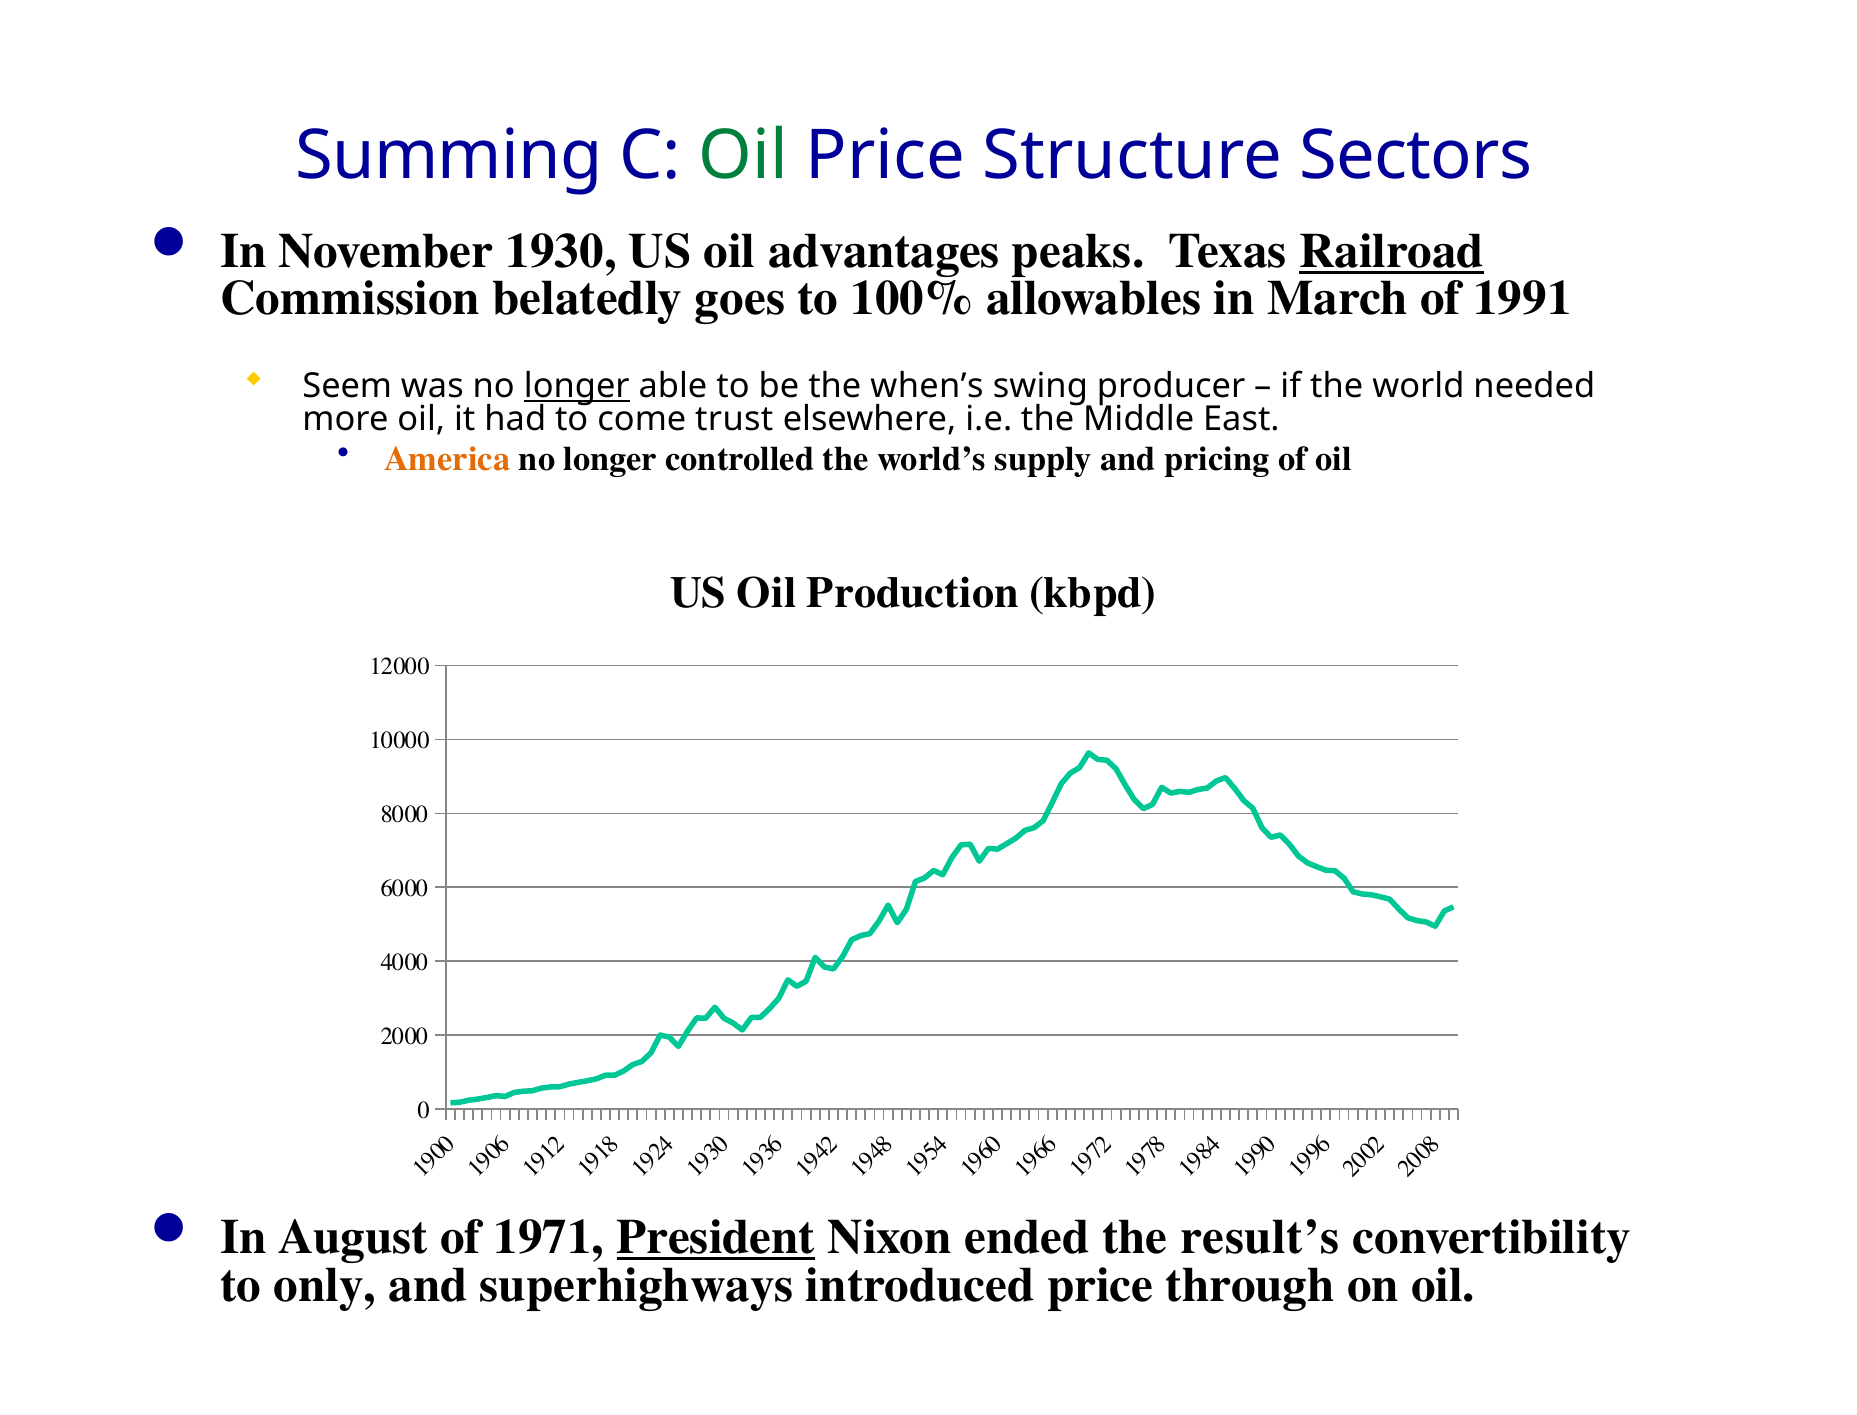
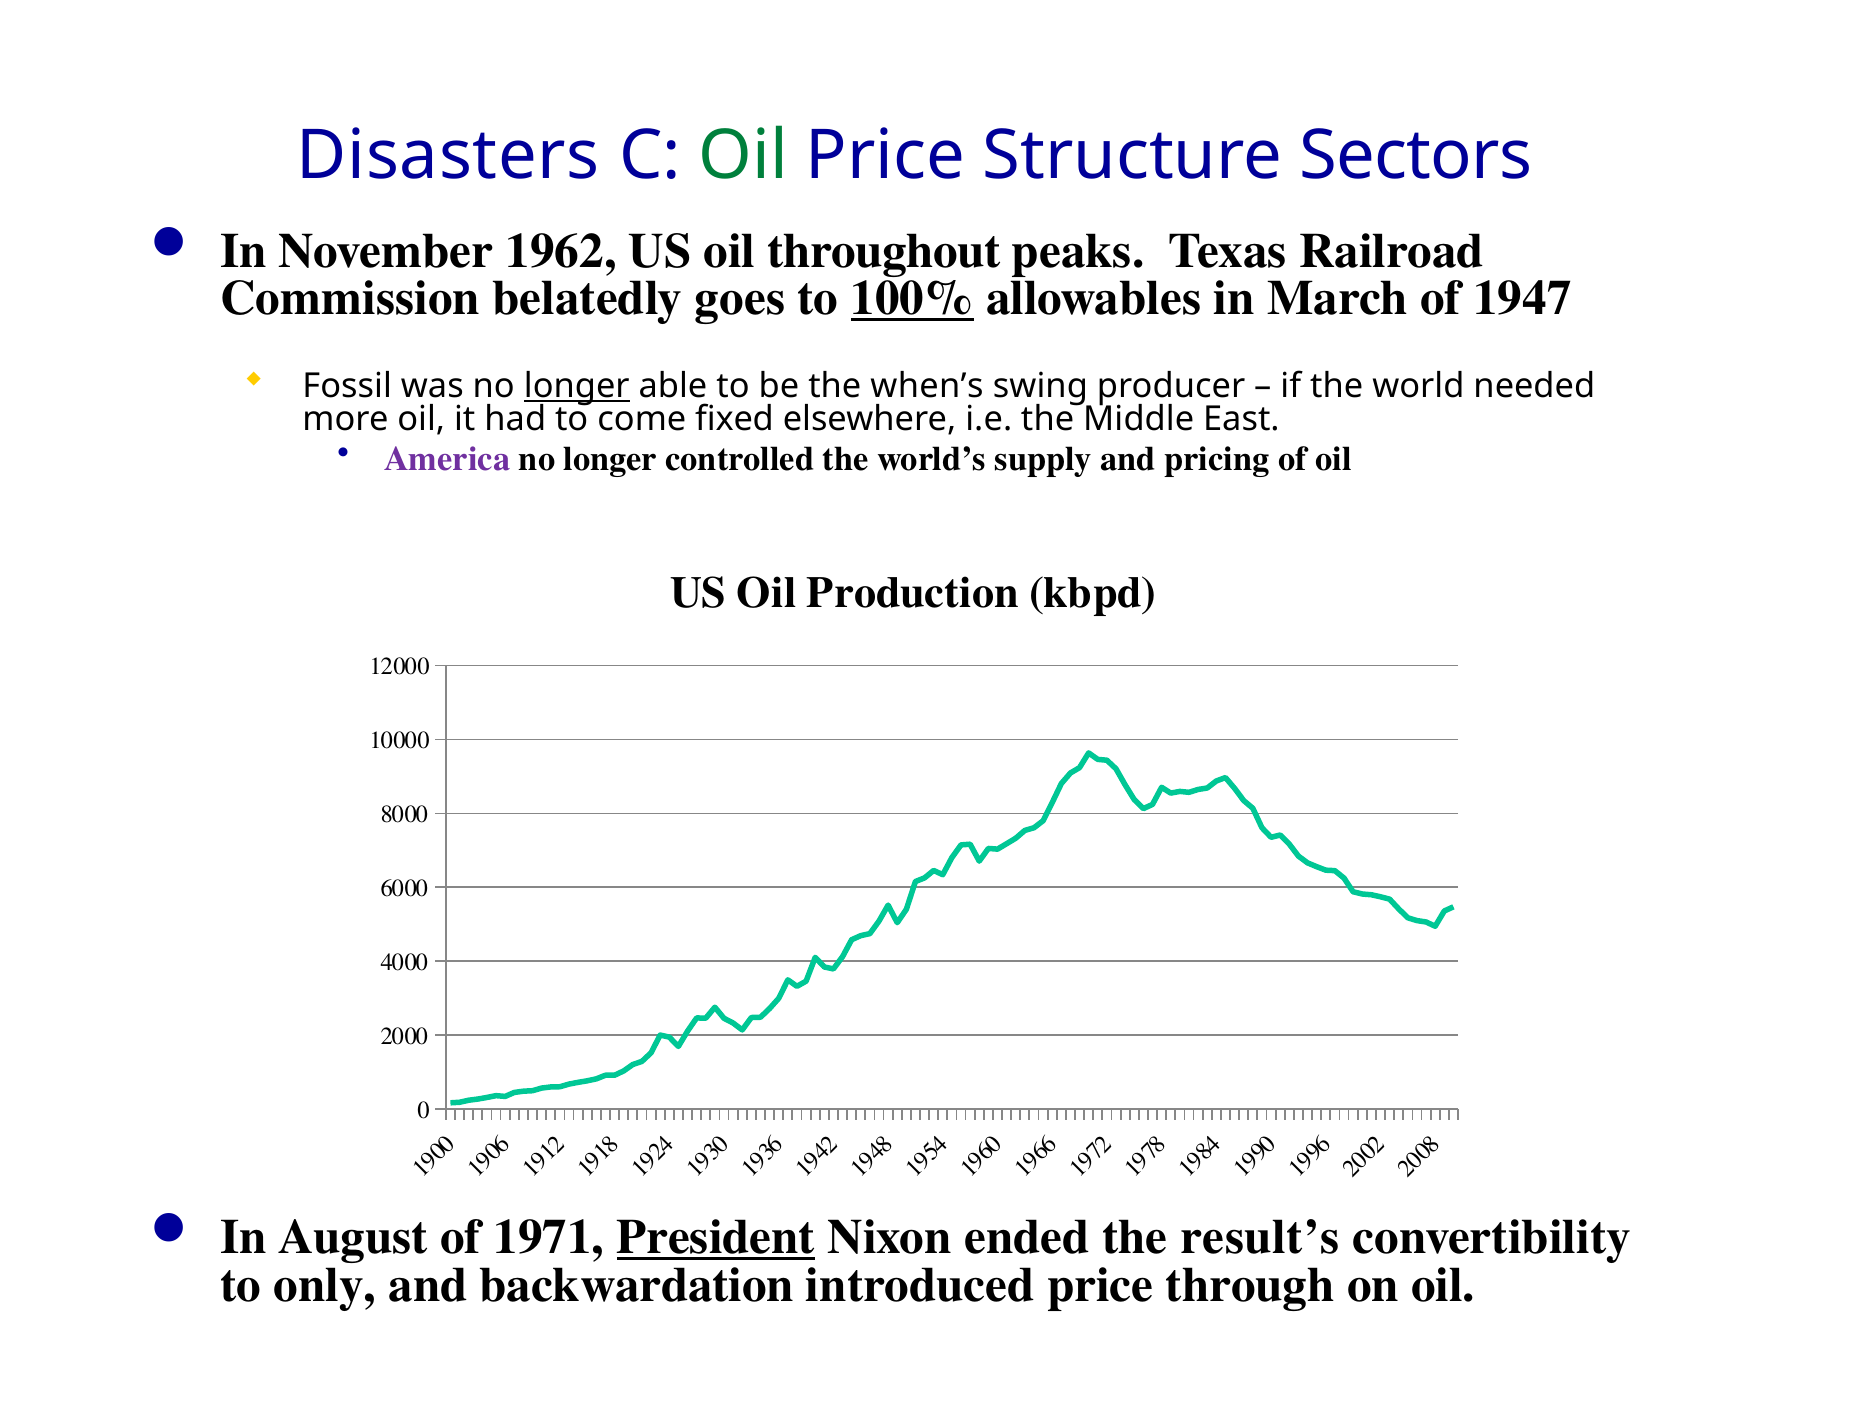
Summing: Summing -> Disasters (448, 156)
1930: 1930 -> 1962 (561, 251)
advantages: advantages -> throughout (884, 251)
Railroad underline: present -> none (1392, 251)
100% underline: none -> present (912, 299)
1991: 1991 -> 1947 (1522, 299)
Seem: Seem -> Fossil (347, 386)
trust: trust -> fixed (735, 419)
America colour: orange -> purple (447, 459)
superhighways: superhighways -> backwardation (637, 1285)
